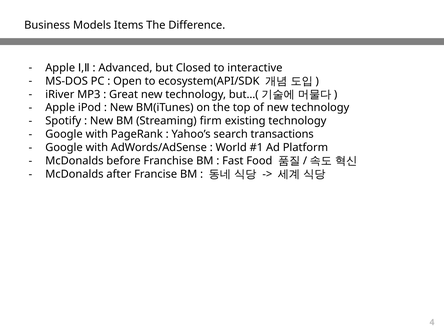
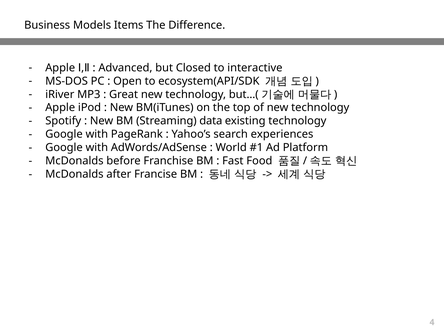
firm: firm -> data (211, 121)
transactions: transactions -> experiences (282, 134)
